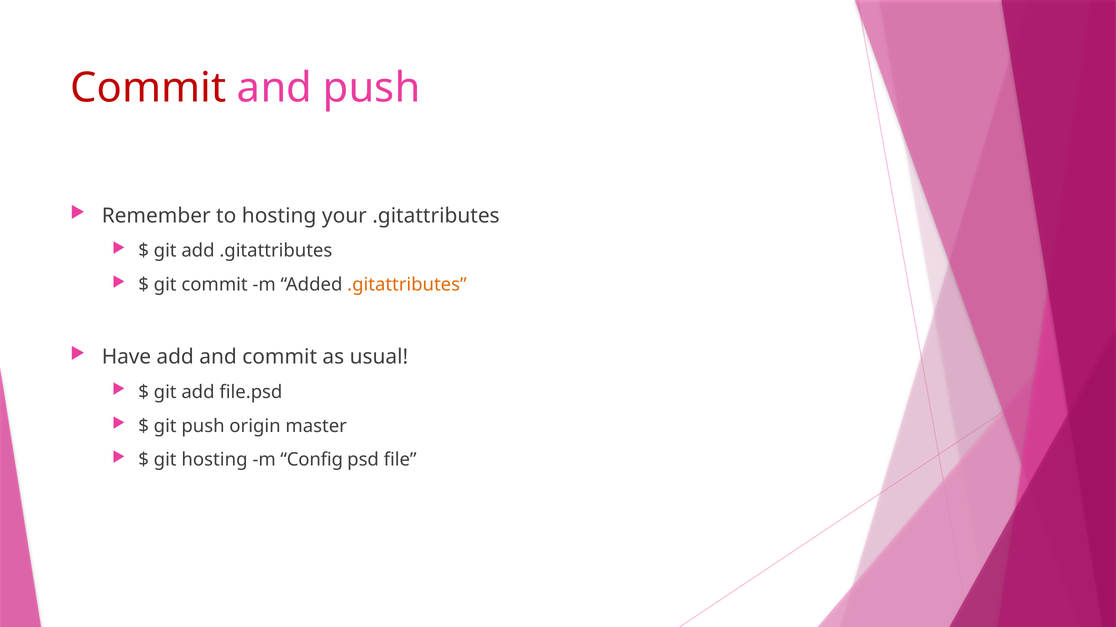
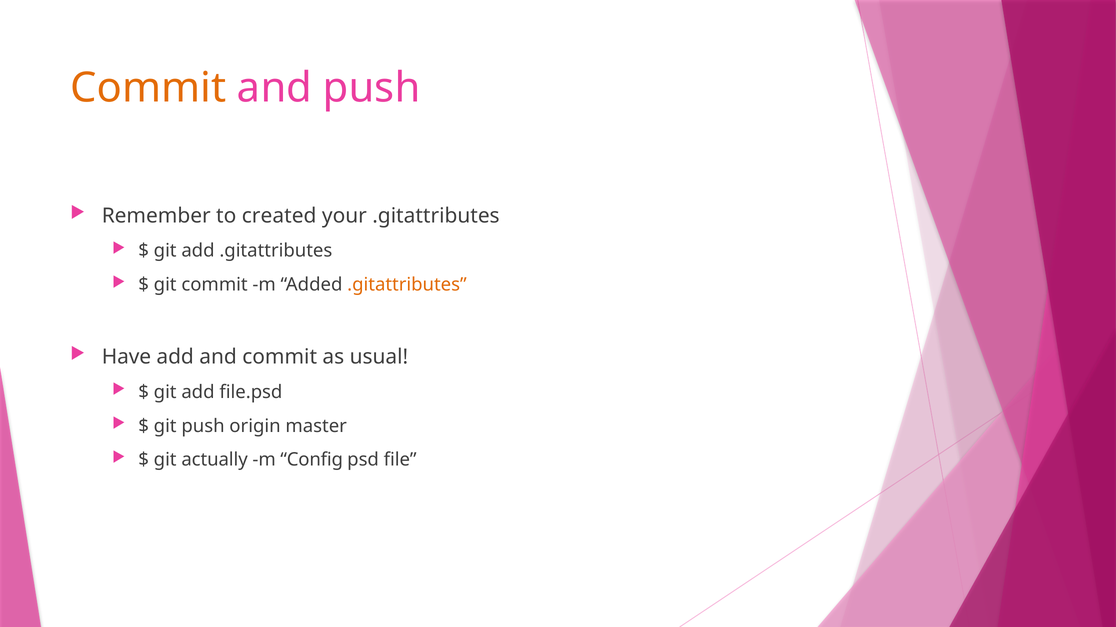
Commit colour: red -> orange (148, 88)
to hosting: hosting -> created (279, 216)
git hosting: hosting -> actually (215, 460)
